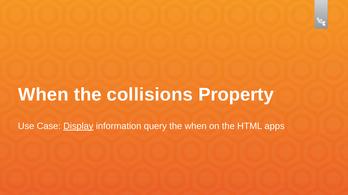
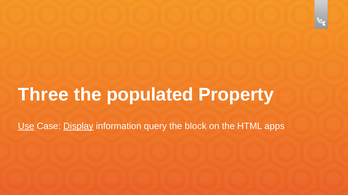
When: When -> Three (43, 95)
collisions: collisions -> populated (150, 95)
Use underline: none -> present (26, 127)
the when: when -> block (196, 127)
